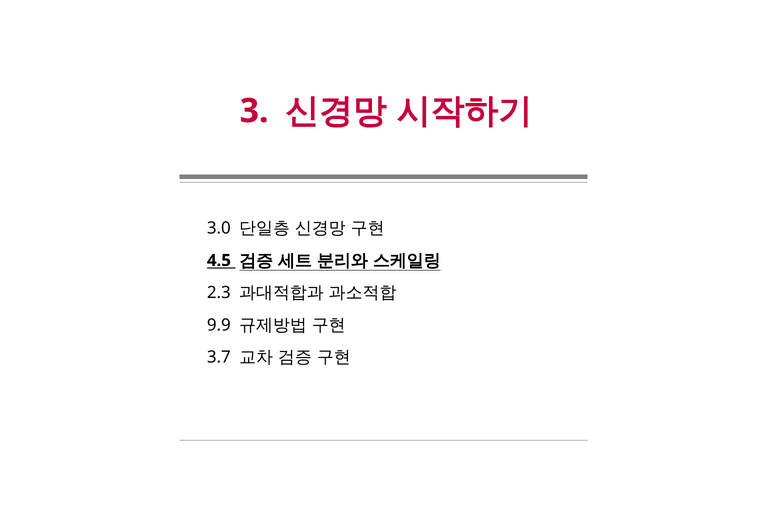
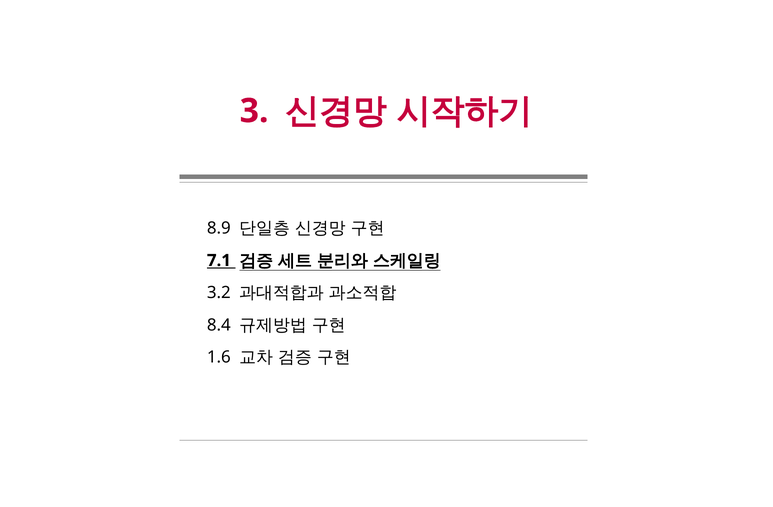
3.0: 3.0 -> 8.9 (219, 229)
4.5: 4.5 -> 7.1 (219, 261)
2.3: 2.3 -> 3.2 (219, 293)
9.9: 9.9 -> 8.4 (219, 326)
3.7: 3.7 -> 1.6 (219, 358)
